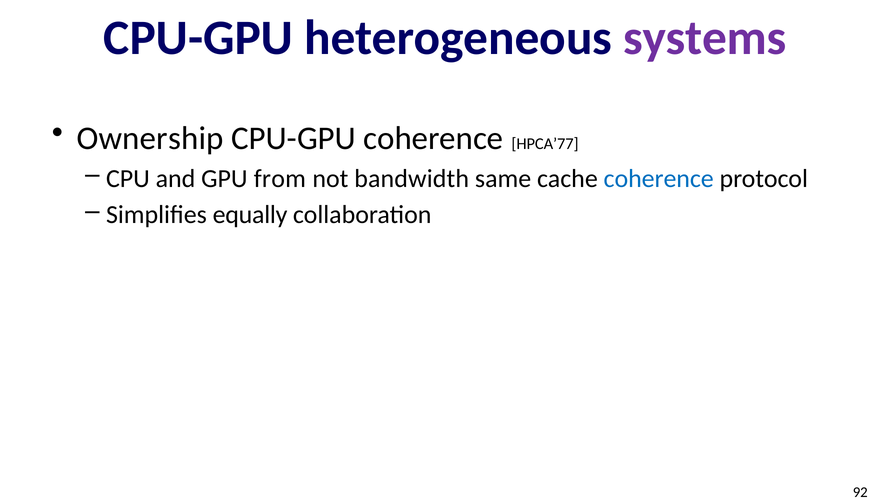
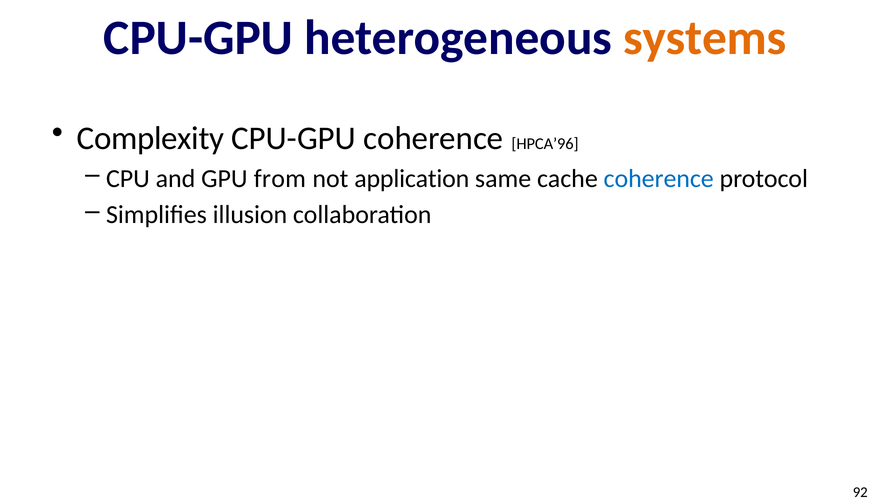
systems colour: purple -> orange (705, 38)
Ownership: Ownership -> Complexity (150, 138)
HPCA’77: HPCA’77 -> HPCA’96 (545, 144)
bandwidth: bandwidth -> application (412, 178)
equally: equally -> illusion (250, 215)
